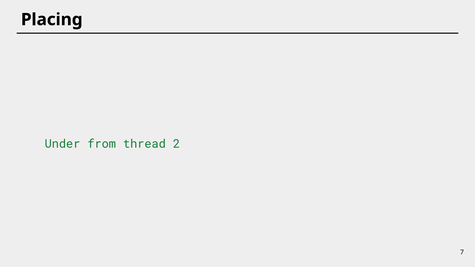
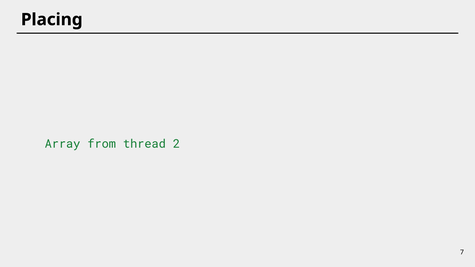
Under: Under -> Array (63, 144)
